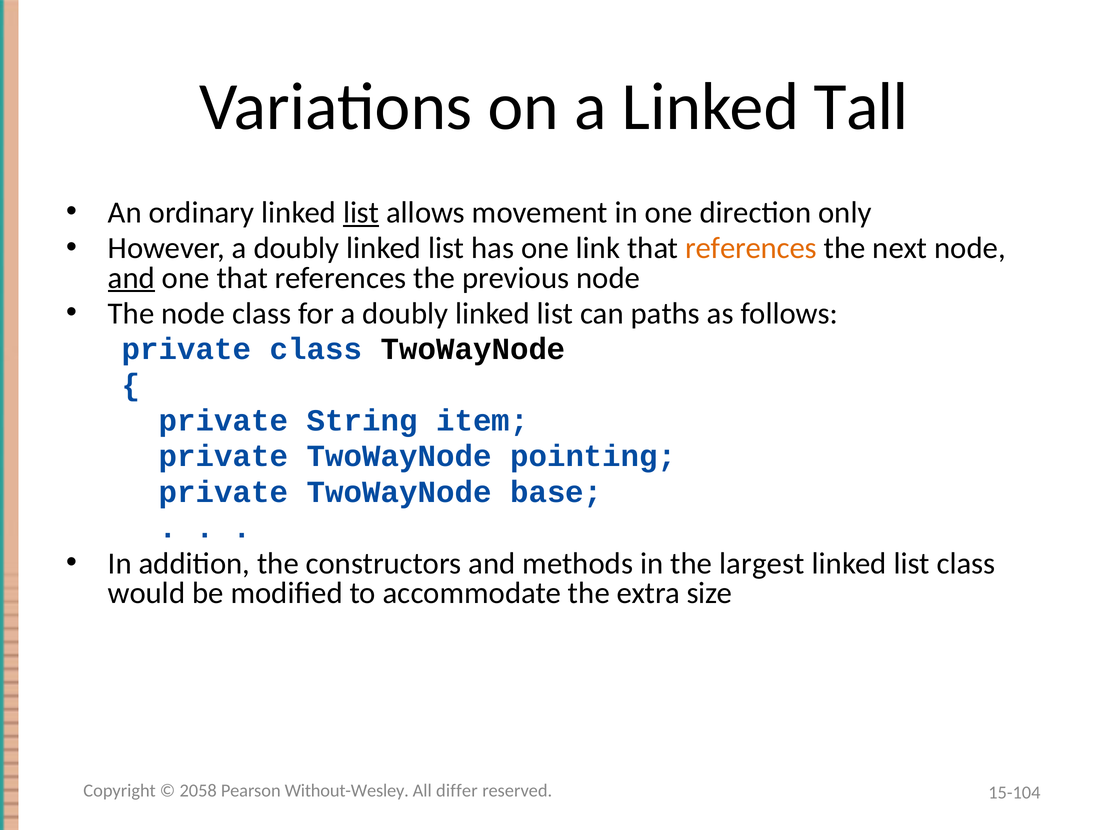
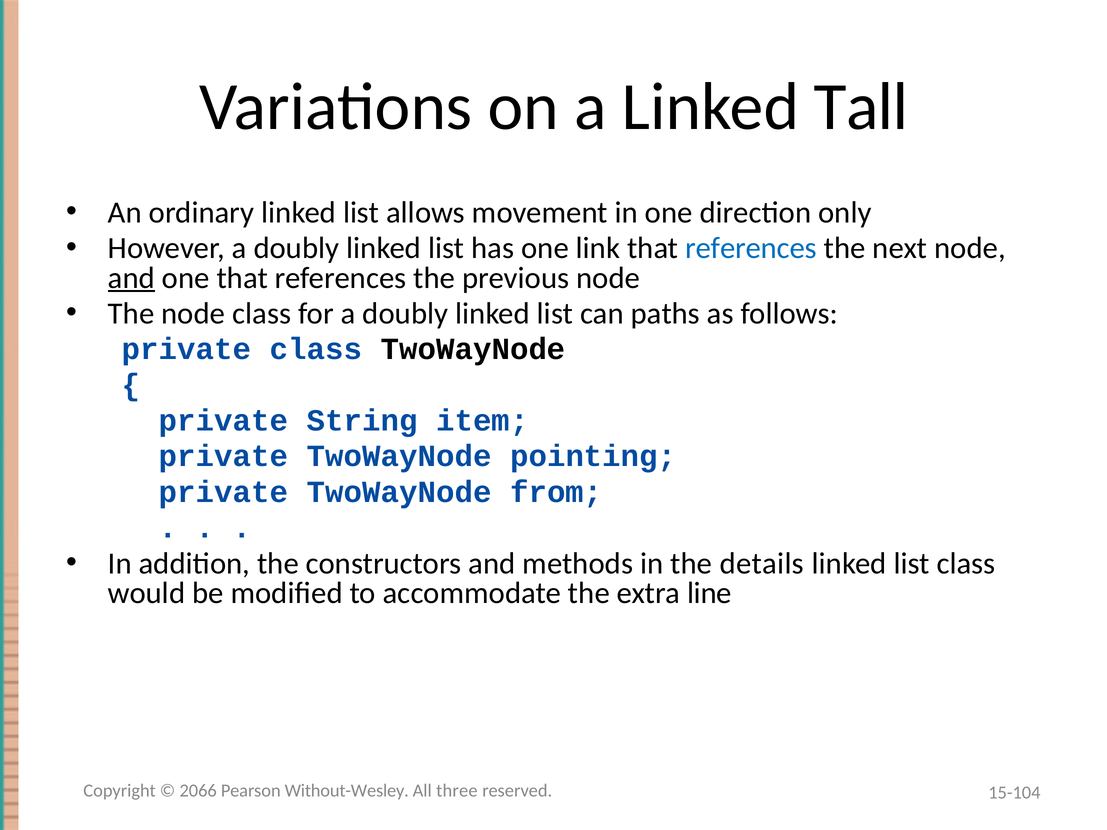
list underline: present -> none (361, 213)
references colour: orange -> blue (751, 248)
base: base -> from (556, 492)
largest: largest -> details (762, 564)
size: size -> line (709, 593)
2058: 2058 -> 2066 (198, 791)
differ: differ -> three (457, 791)
